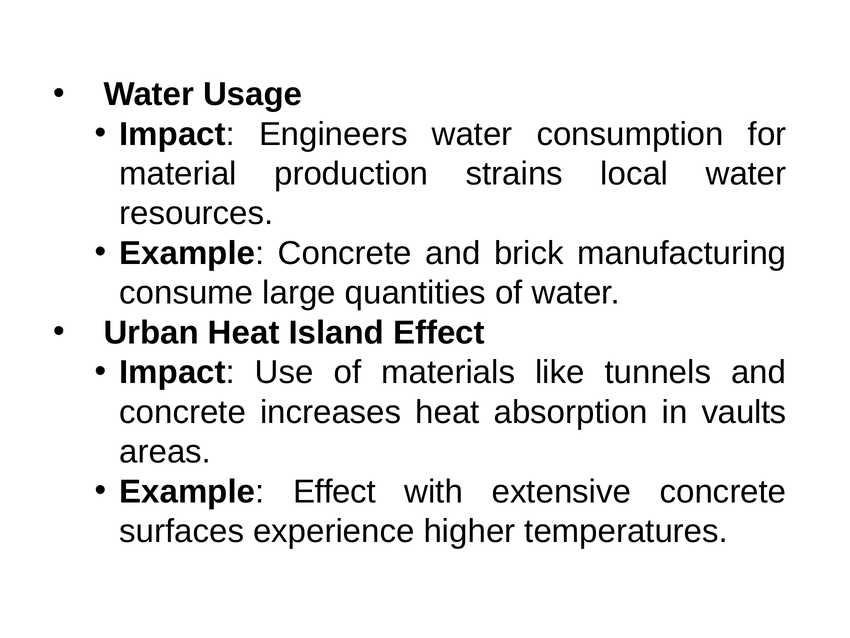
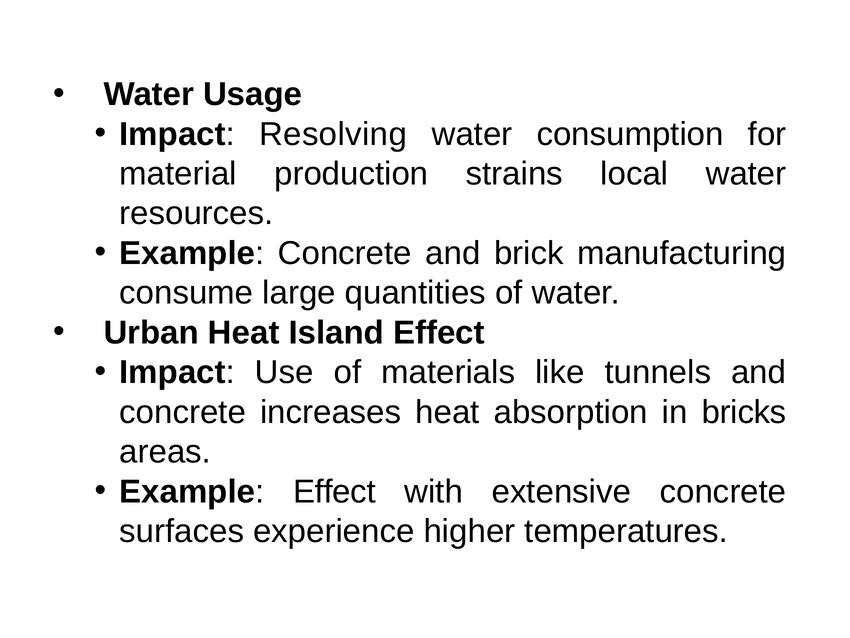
Engineers: Engineers -> Resolving (333, 134)
vaults: vaults -> bricks (744, 412)
